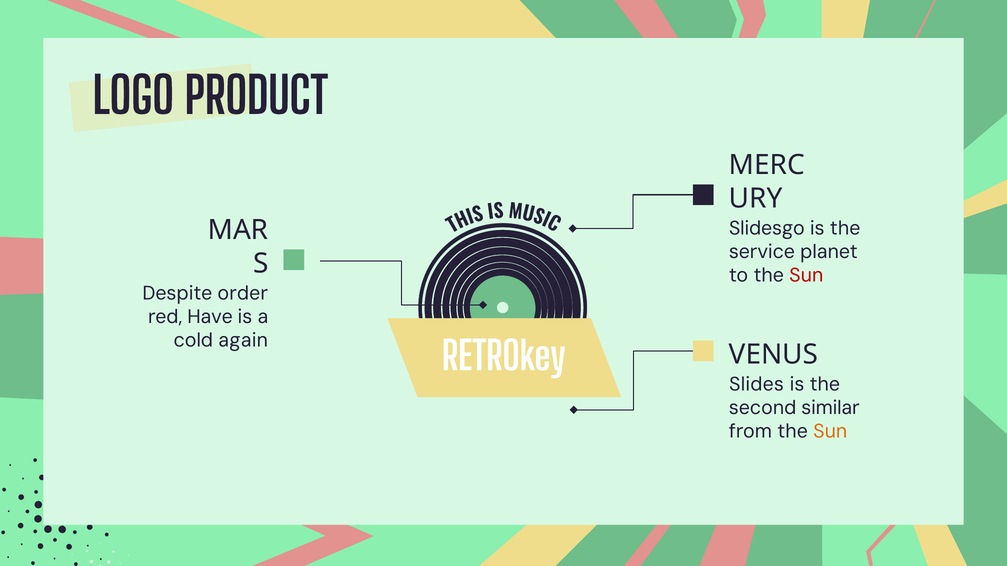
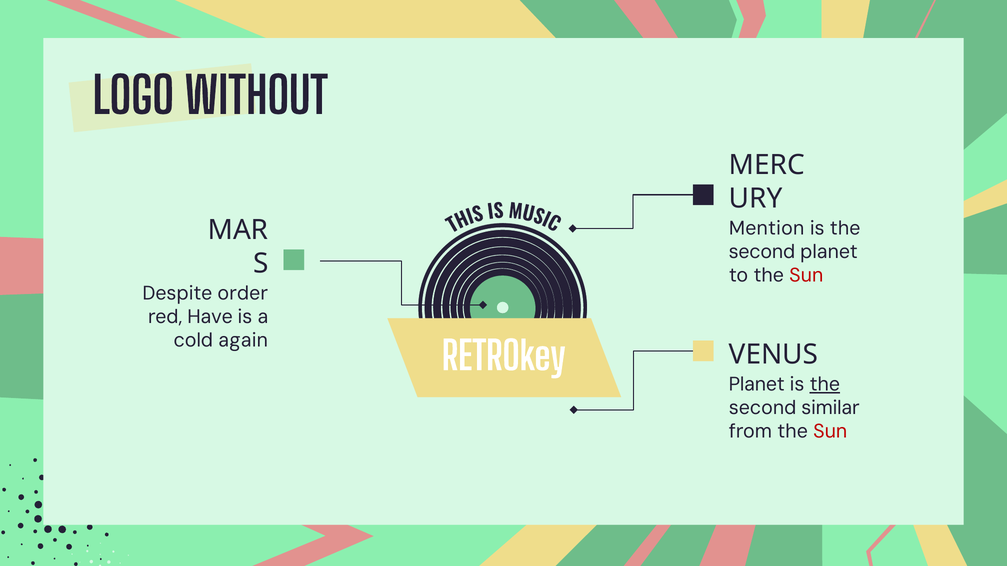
PRODUCT: PRODUCT -> WITHOUT (256, 97)
Slidesgo: Slidesgo -> Mention (767, 228)
service: service -> second (762, 252)
Slides: Slides -> Planet (757, 385)
the underline: none -> present (825, 385)
Sun colour: orange -> red (830, 432)
